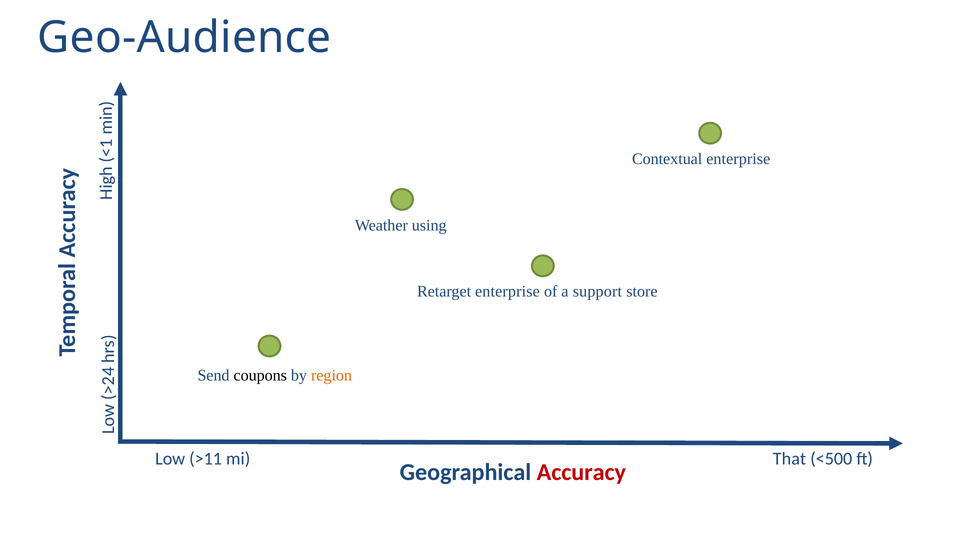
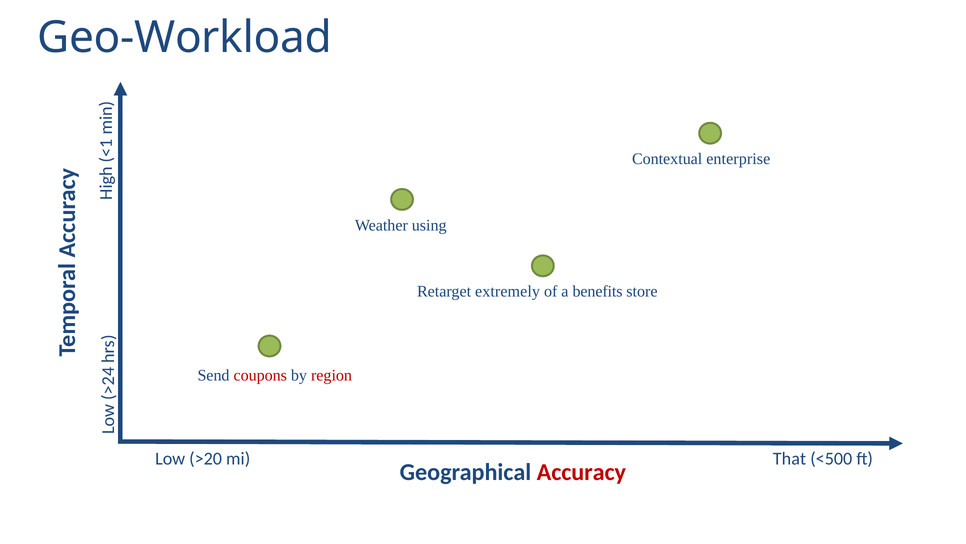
Geo-Audience: Geo-Audience -> Geo-Workload (185, 37)
Retarget enterprise: enterprise -> extremely (508, 291)
support: support -> benefits (598, 291)
coupons colour: black -> red (260, 375)
region colour: orange -> red (332, 375)
>11: >11 -> >20 (206, 458)
